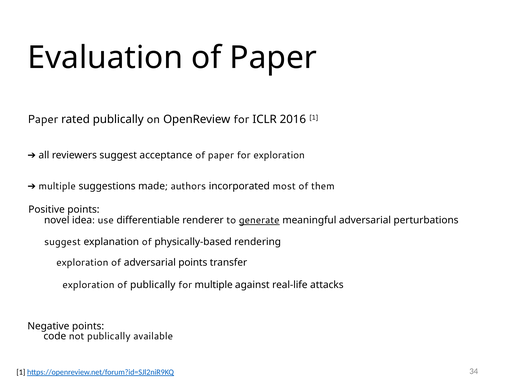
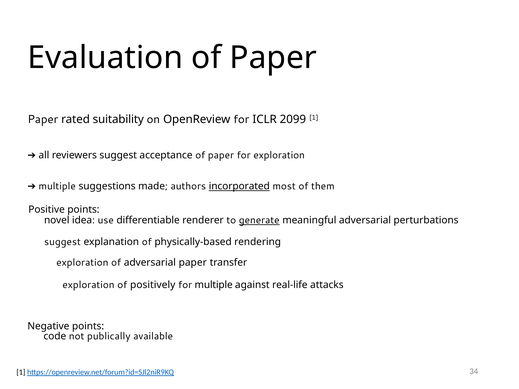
rated publically: publically -> suitability (118, 120)
2016: 2016 -> 2099 (293, 120)
incorporated underline: none -> present (239, 186)
adversarial points: points -> paper (193, 263)
of publically: publically -> positively (153, 285)
